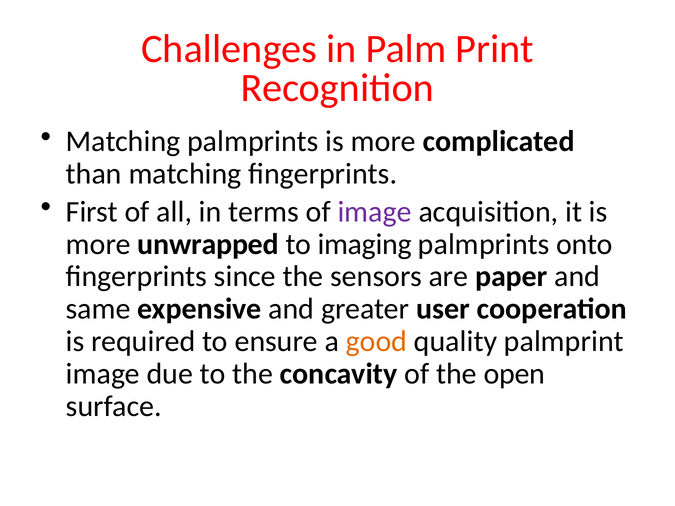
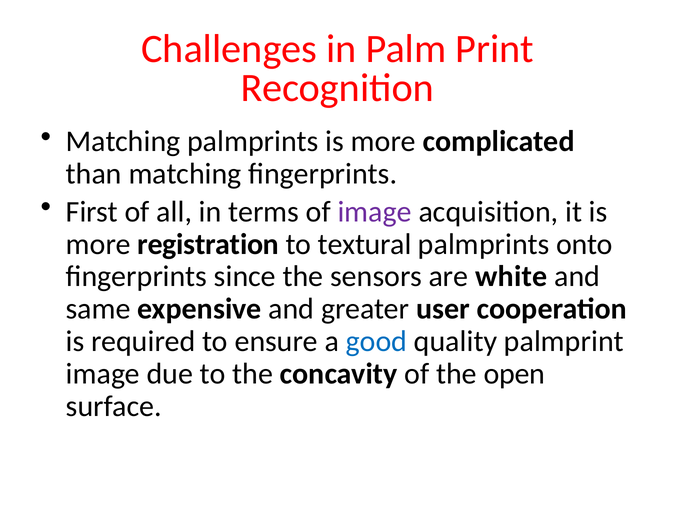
unwrapped: unwrapped -> registration (208, 244)
imaging: imaging -> textural (365, 244)
paper: paper -> white (511, 277)
good colour: orange -> blue (376, 342)
